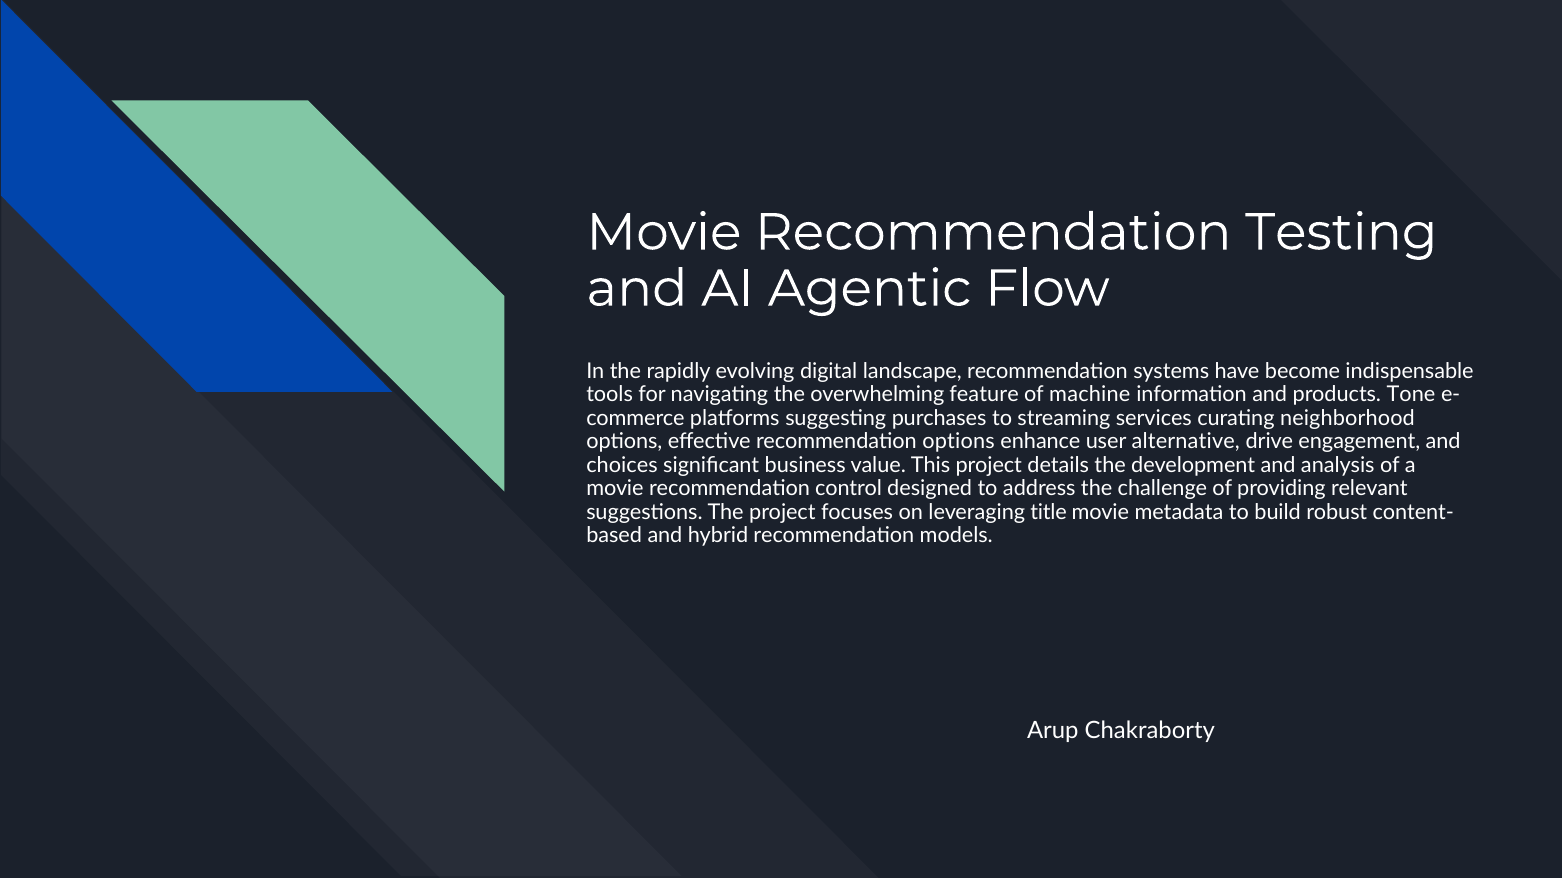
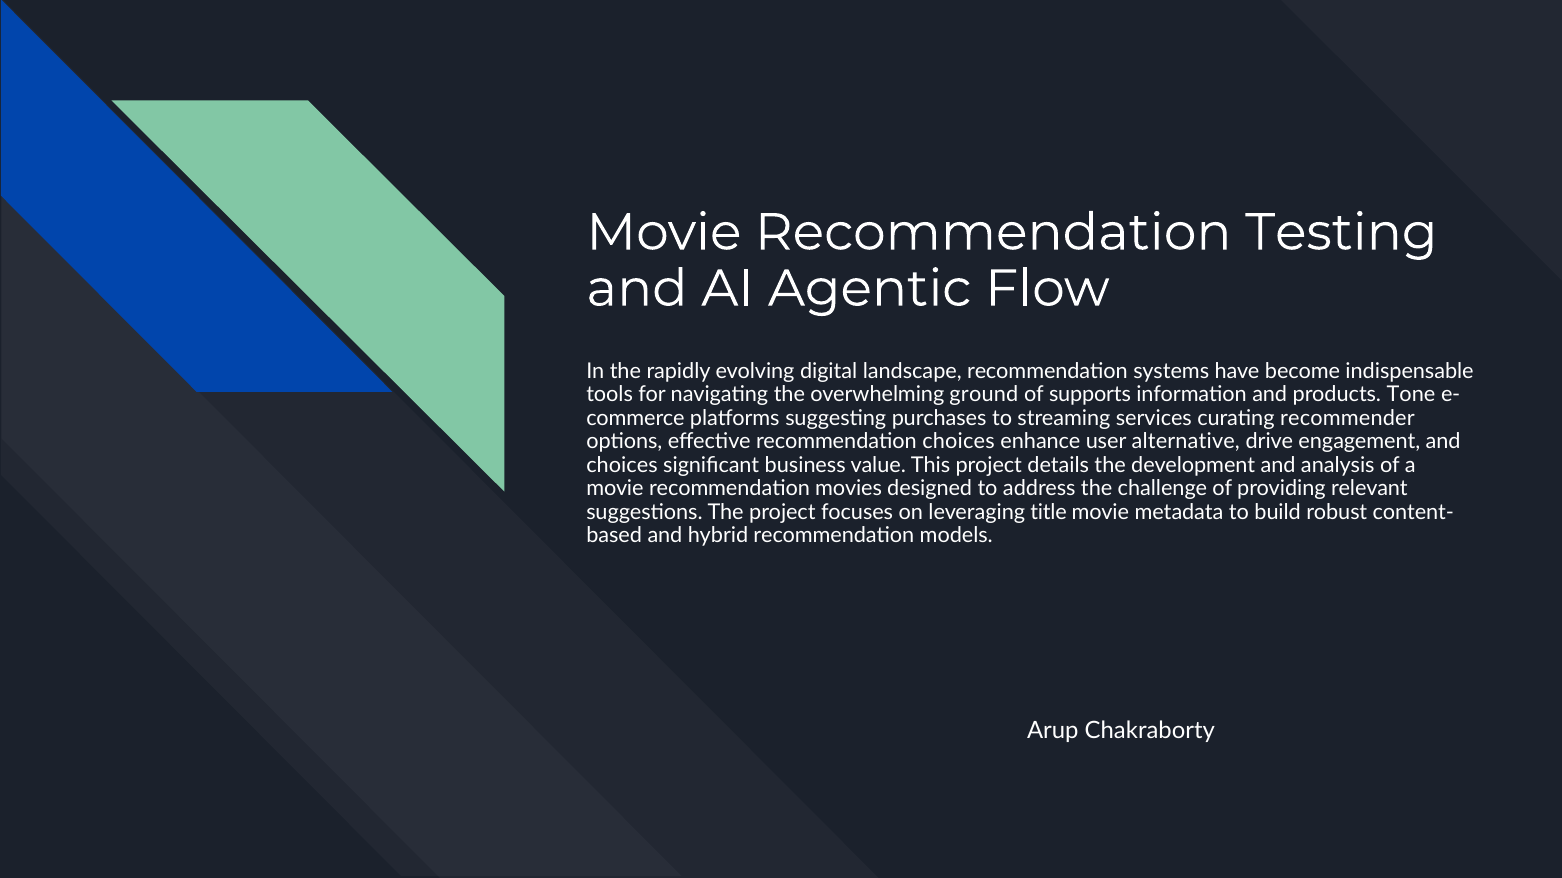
feature: feature -> ground (984, 395)
machine: machine -> supports (1090, 395)
neighborhood: neighborhood -> recommender (1347, 418)
recommendation options: options -> choices (958, 442)
control: control -> movies (849, 489)
